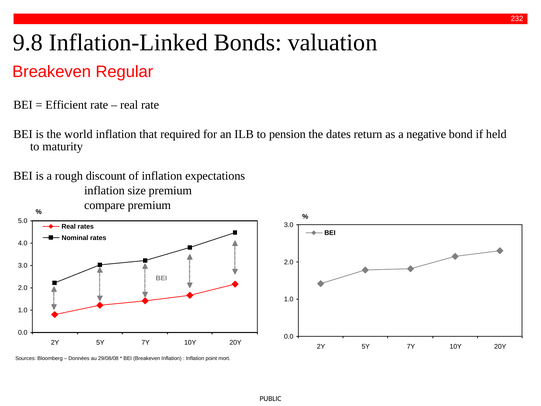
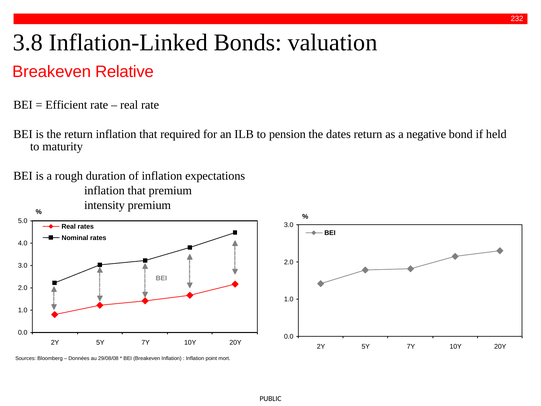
9.8: 9.8 -> 3.8 (28, 42)
Regular: Regular -> Relative (124, 72)
the world: world -> return (79, 134)
discount: discount -> duration (106, 176)
size: size -> that (137, 190)
compare: compare -> intensity (104, 205)
